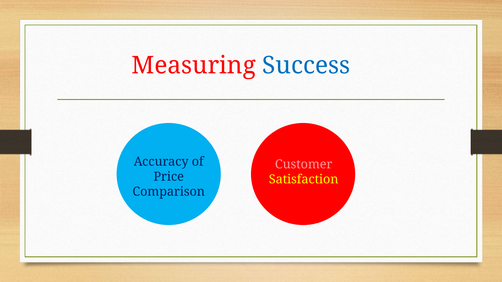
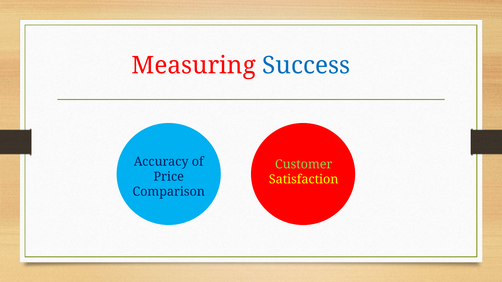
Customer colour: pink -> light green (304, 165)
